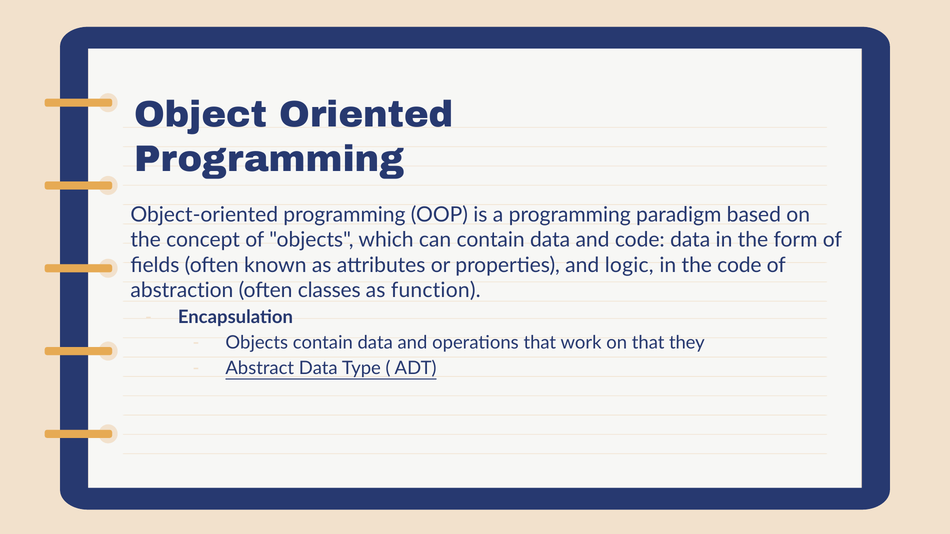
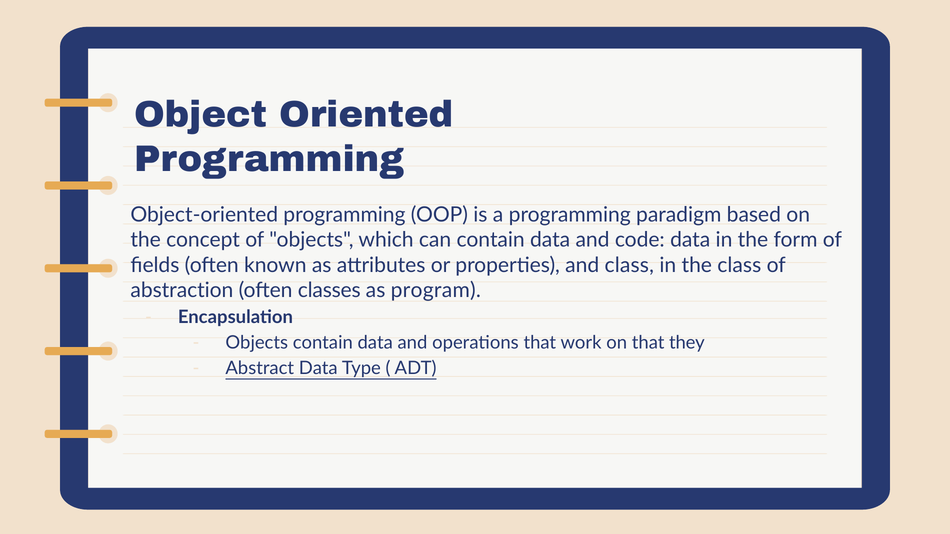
and logic: logic -> class (629, 265)
the code: code -> class (739, 265)
function: function -> program (436, 291)
